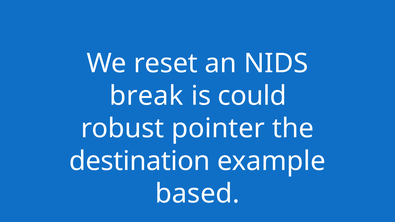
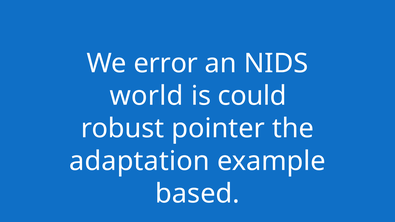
reset: reset -> error (166, 63)
break: break -> world (146, 96)
destination: destination -> adaptation (139, 161)
